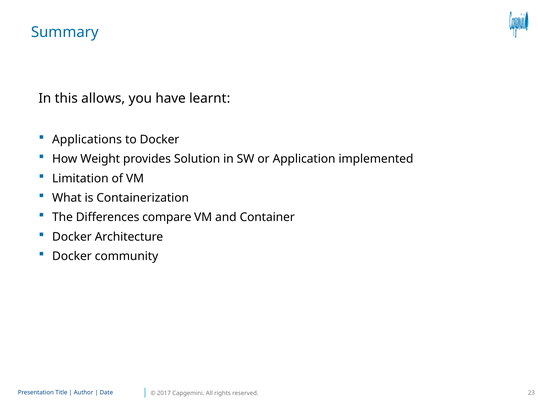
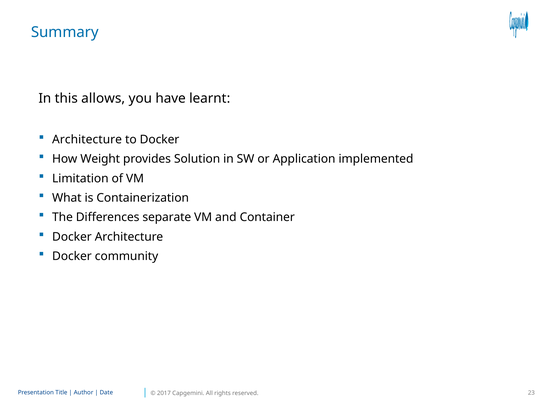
Applications: Applications -> Architecture (87, 139)
compare: compare -> separate (167, 217)
